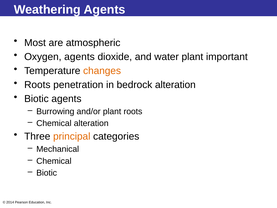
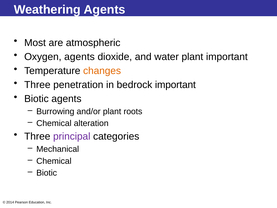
Roots: Roots -> Three (37, 85)
bedrock alteration: alteration -> important (175, 85)
principal colour: orange -> purple (72, 136)
